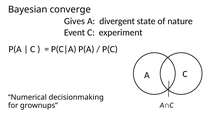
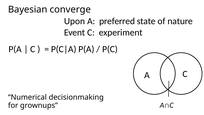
Gives: Gives -> Upon (75, 21)
divergent: divergent -> preferred (117, 21)
